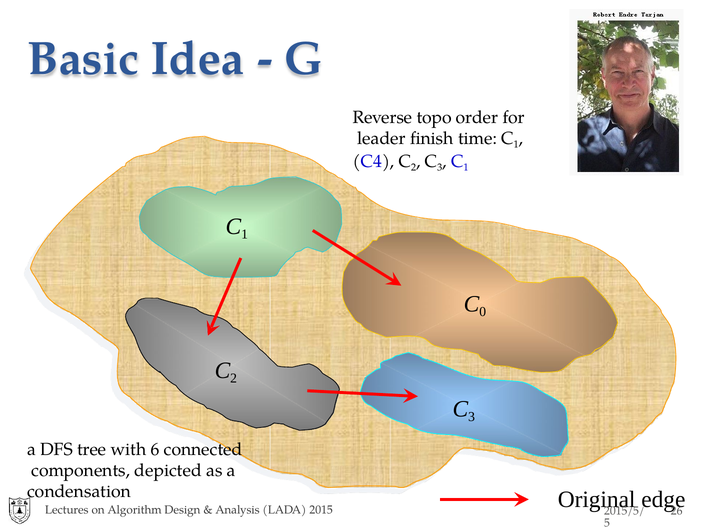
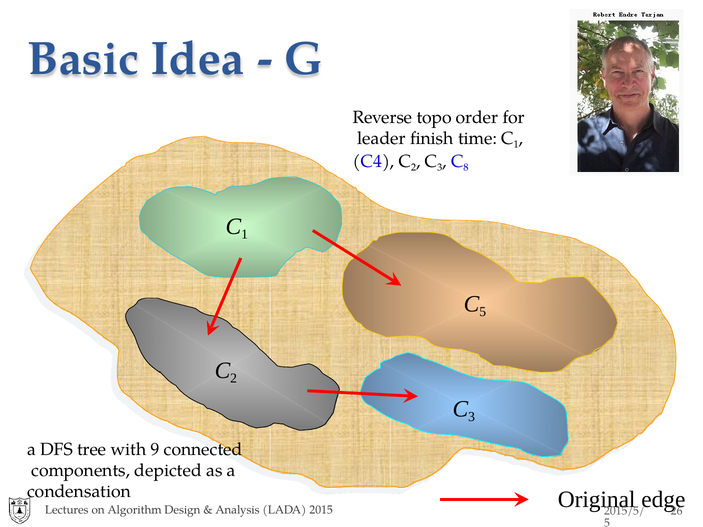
1: 1 -> 8 (466, 167)
0: 0 -> 5 (483, 312)
6: 6 -> 9 (155, 450)
